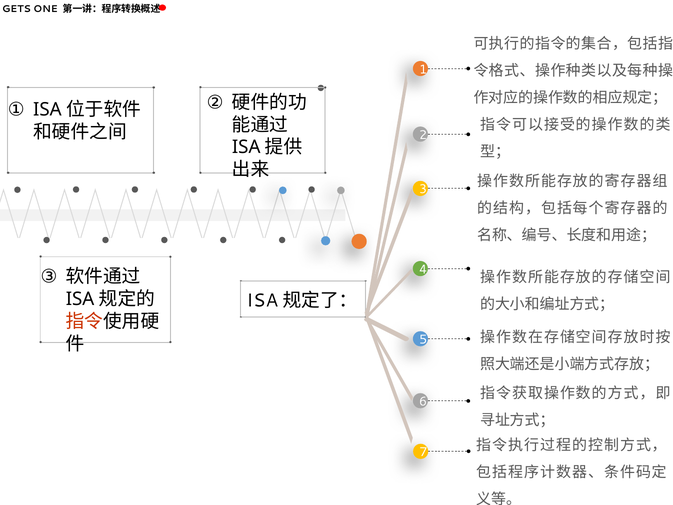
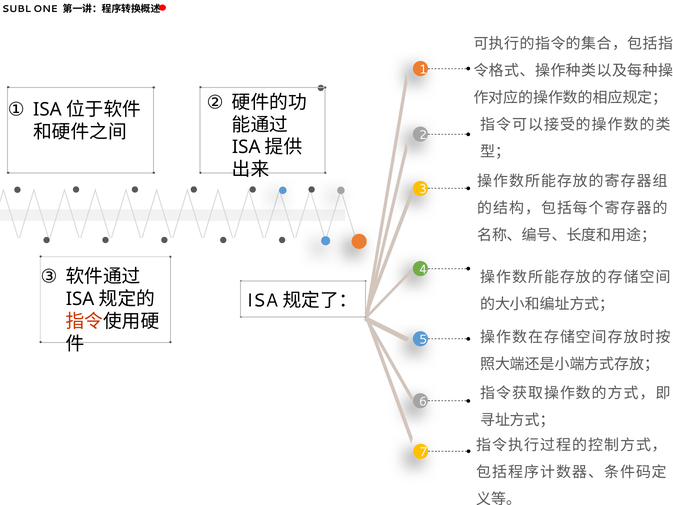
GETS: GETS -> SUBL (16, 9)
